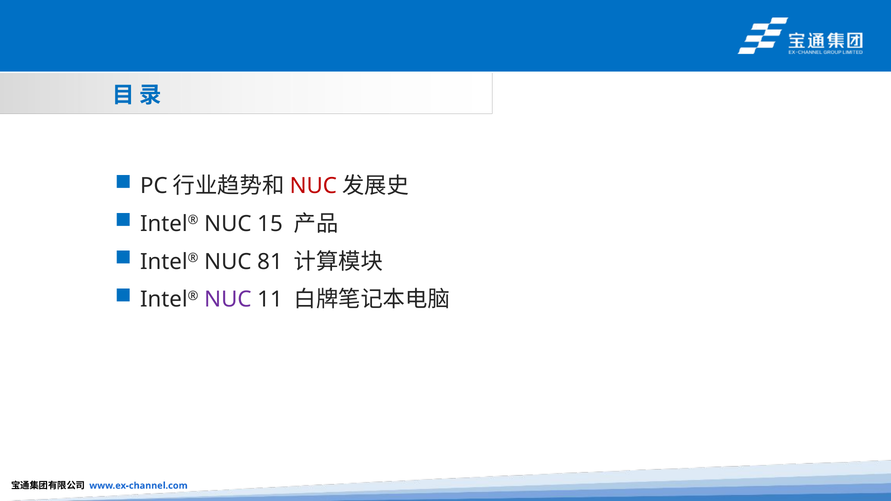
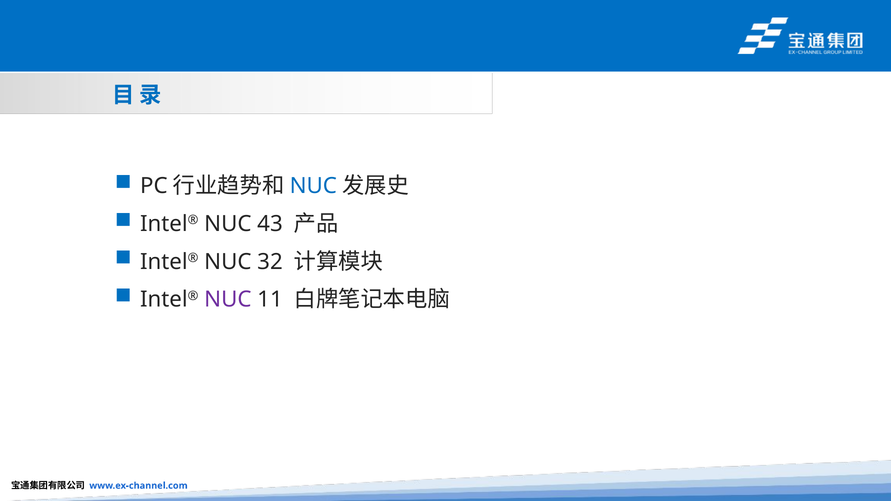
NUC colour: red -> blue (313, 186)
15: 15 -> 43 (270, 224)
81: 81 -> 32 (270, 262)
